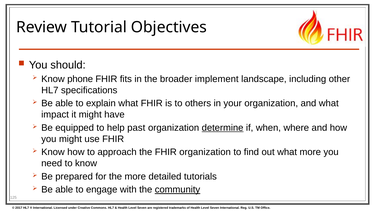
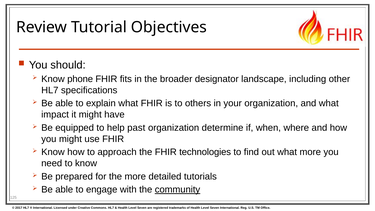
implement: implement -> designator (217, 79)
determine underline: present -> none (223, 128)
FHIR organization: organization -> technologies (205, 152)
